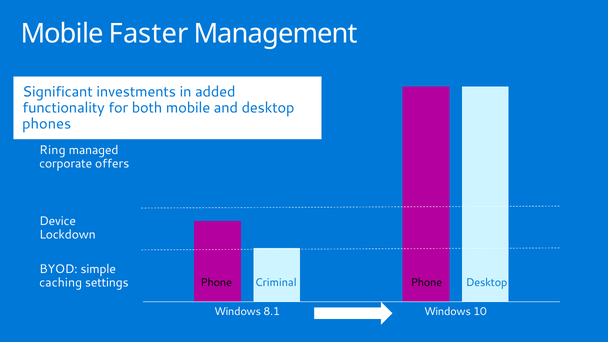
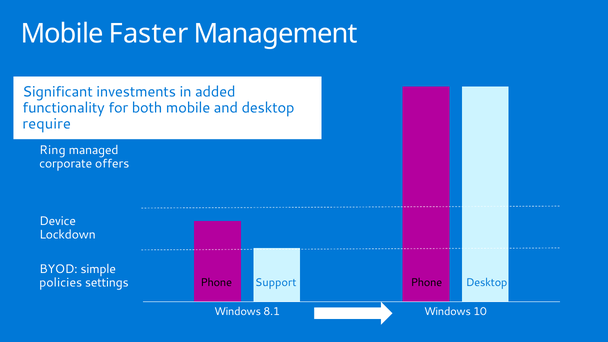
phones: phones -> require (47, 124)
caching: caching -> policies (61, 283)
Criminal: Criminal -> Support (276, 282)
